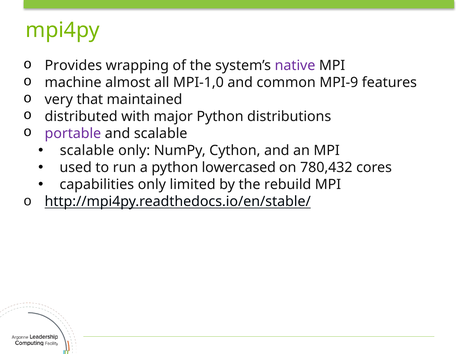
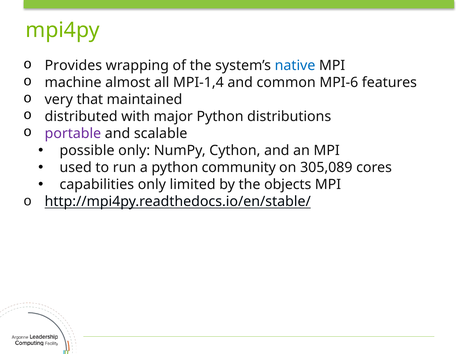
native colour: purple -> blue (295, 66)
MPI-1,0: MPI-1,0 -> MPI-1,4 (198, 83)
MPI-9: MPI-9 -> MPI-6 (339, 83)
scalable: scalable -> possible (87, 151)
lowercased: lowercased -> community (239, 168)
780,432: 780,432 -> 305,089 (326, 168)
rebuild: rebuild -> objects (288, 185)
